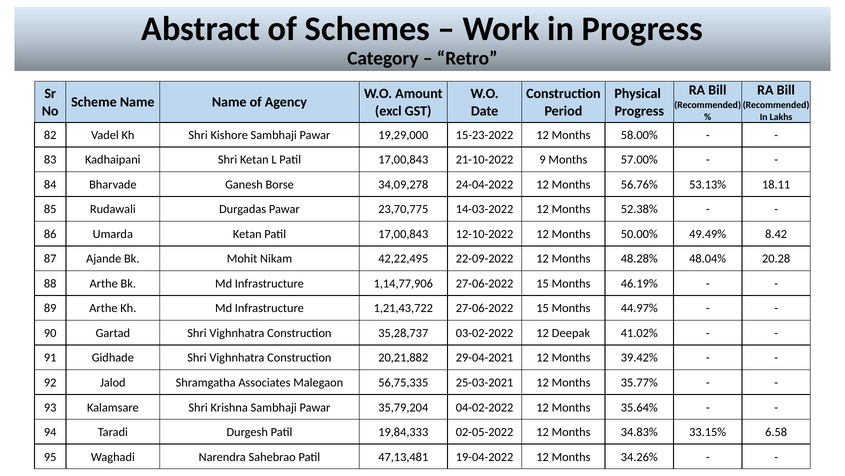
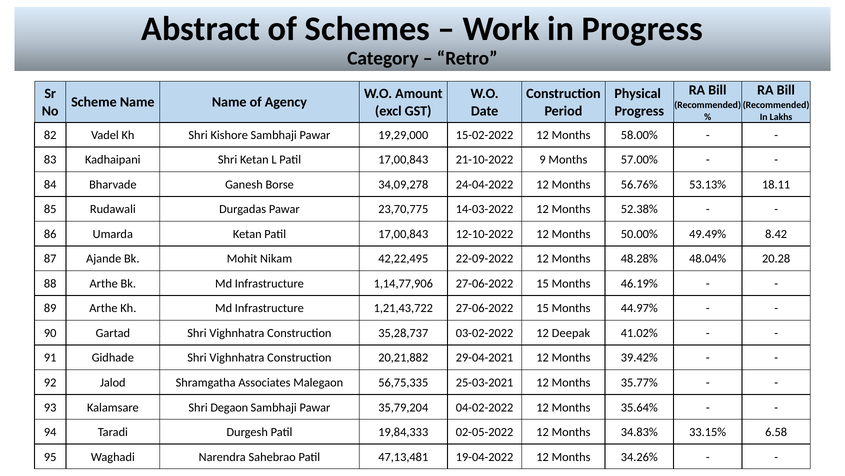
15-23-2022: 15-23-2022 -> 15-02-2022 (485, 135)
Krishna: Krishna -> Degaon (229, 407)
